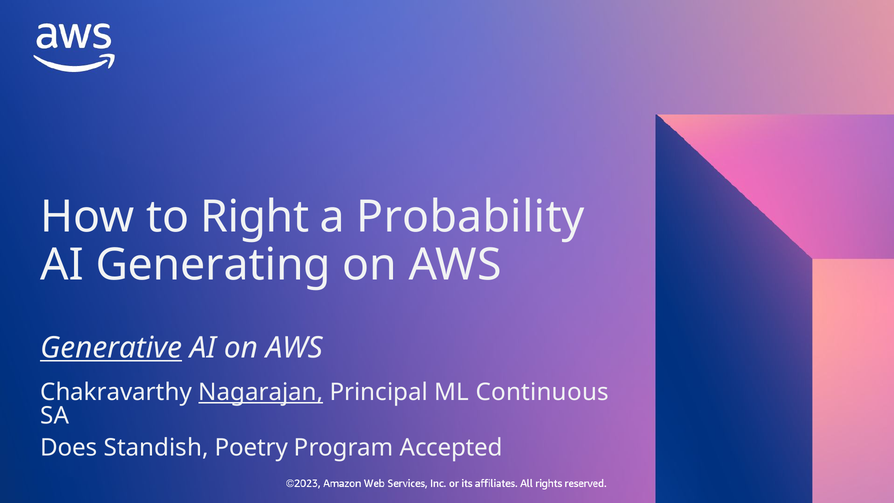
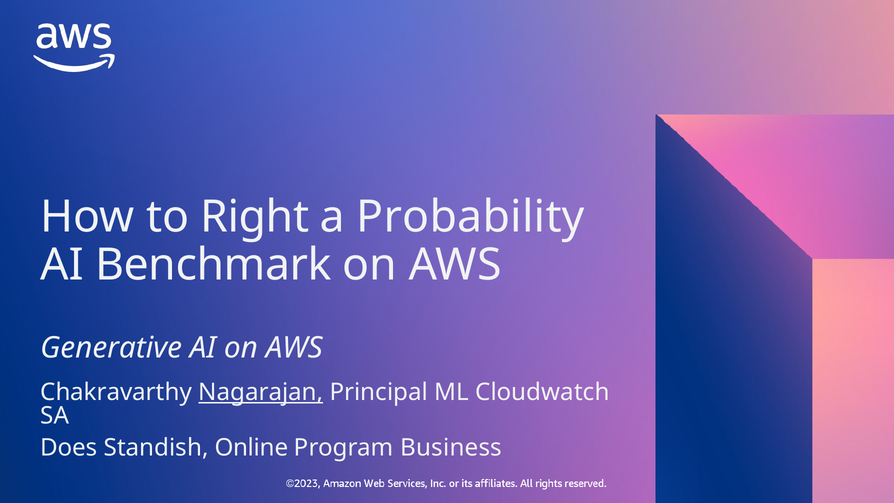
Generating: Generating -> Benchmark (213, 265)
Generative underline: present -> none (111, 348)
Continuous: Continuous -> Cloudwatch (542, 392)
Poetry: Poetry -> Online (251, 448)
Accepted: Accepted -> Business (451, 448)
